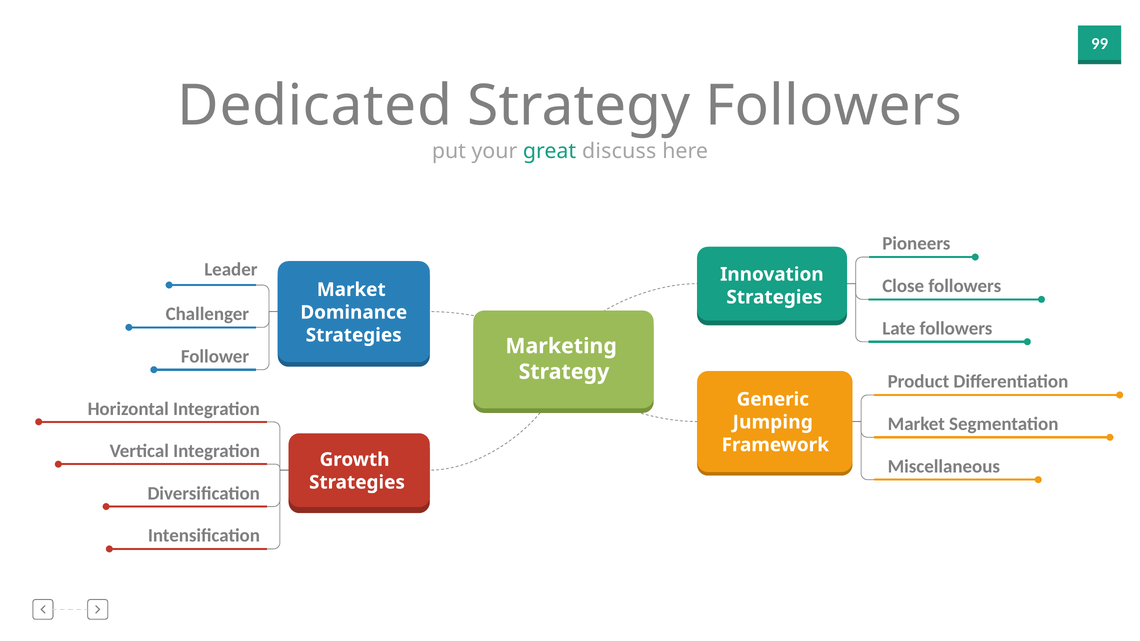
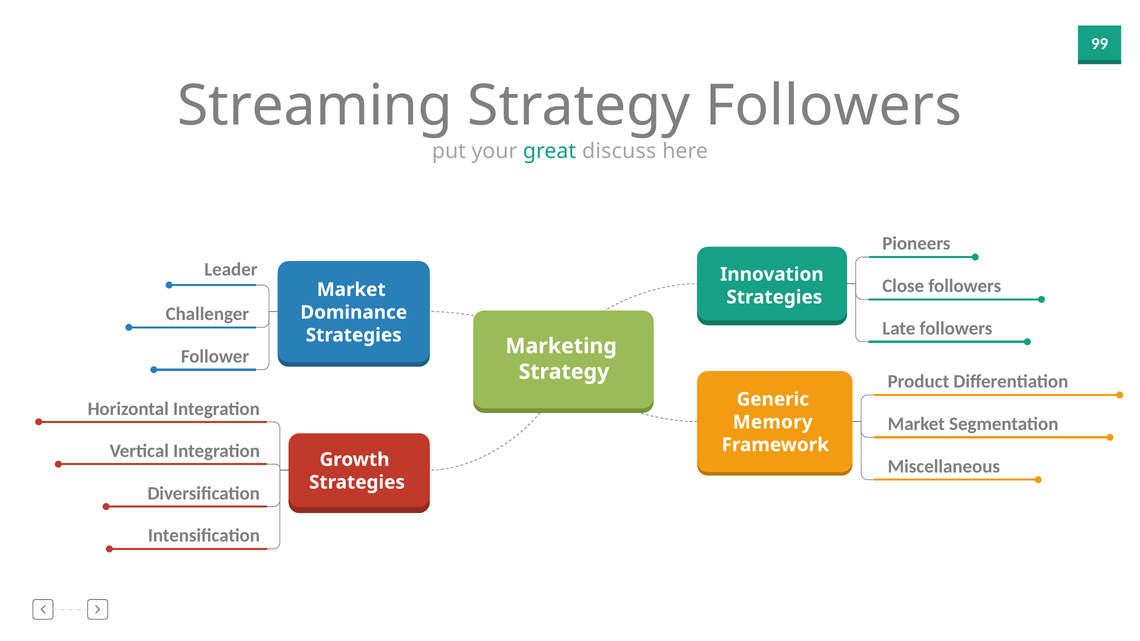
Dedicated: Dedicated -> Streaming (315, 106)
Jumping: Jumping -> Memory (773, 422)
